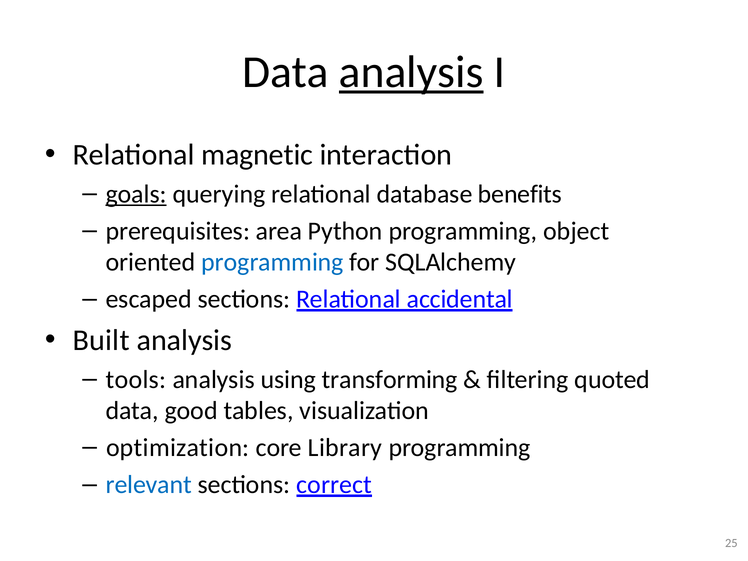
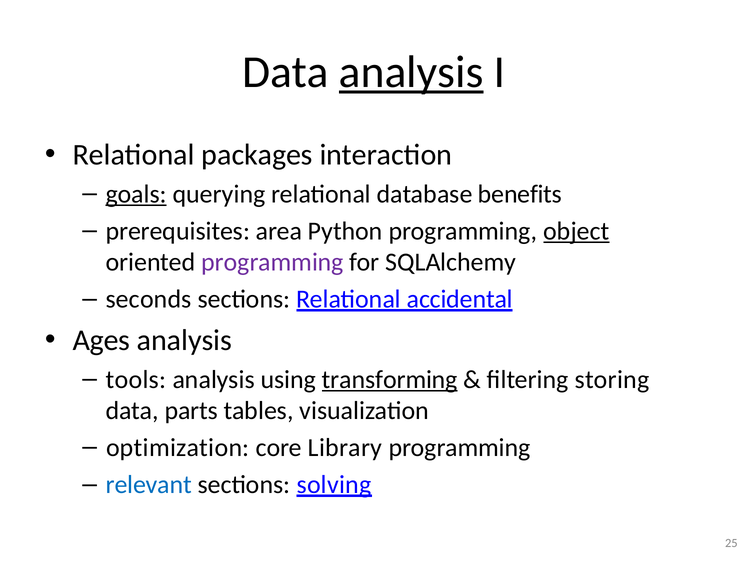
magnetic: magnetic -> packages (257, 155)
object underline: none -> present (576, 231)
programming colour: blue -> purple (273, 262)
escaped: escaped -> seconds (149, 299)
Built: Built -> Ages (102, 340)
transforming underline: none -> present (390, 379)
quoted: quoted -> storing (612, 379)
good: good -> parts (191, 411)
correct: correct -> solving (334, 485)
